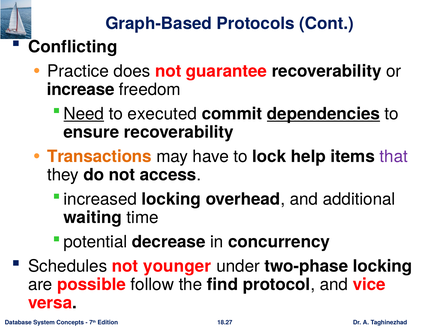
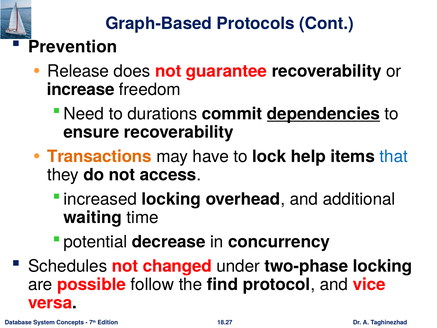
Conflicting: Conflicting -> Prevention (73, 47)
Practice: Practice -> Release (78, 71)
Need underline: present -> none (84, 114)
executed: executed -> durations (162, 114)
that colour: purple -> blue (394, 156)
younger: younger -> changed (177, 266)
